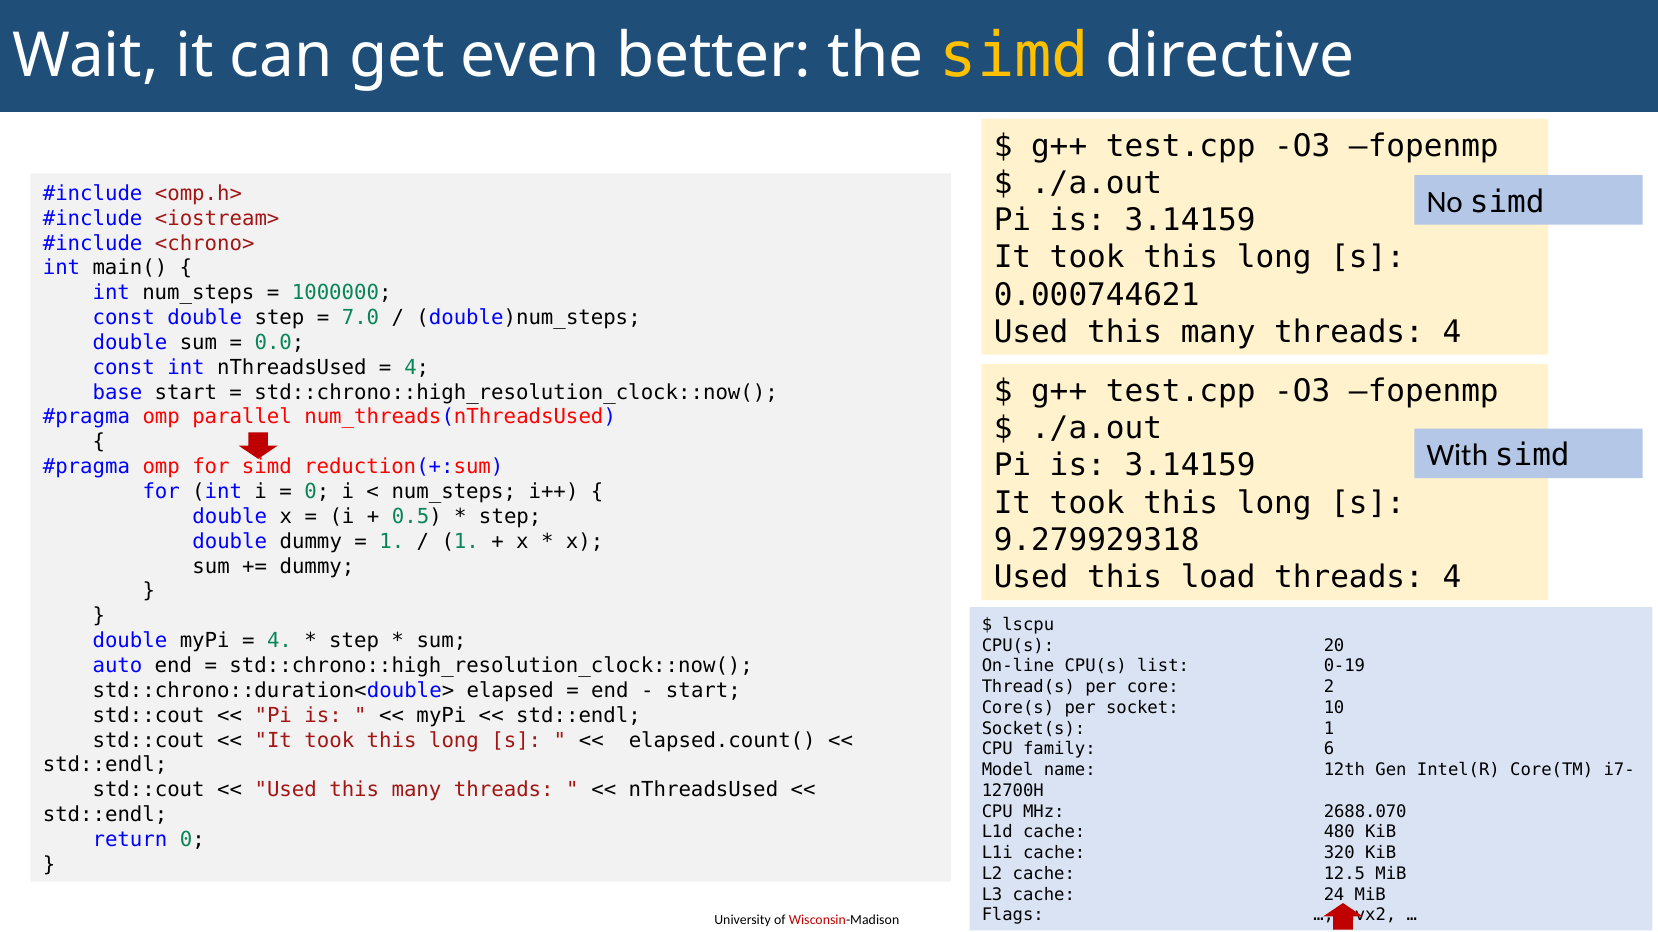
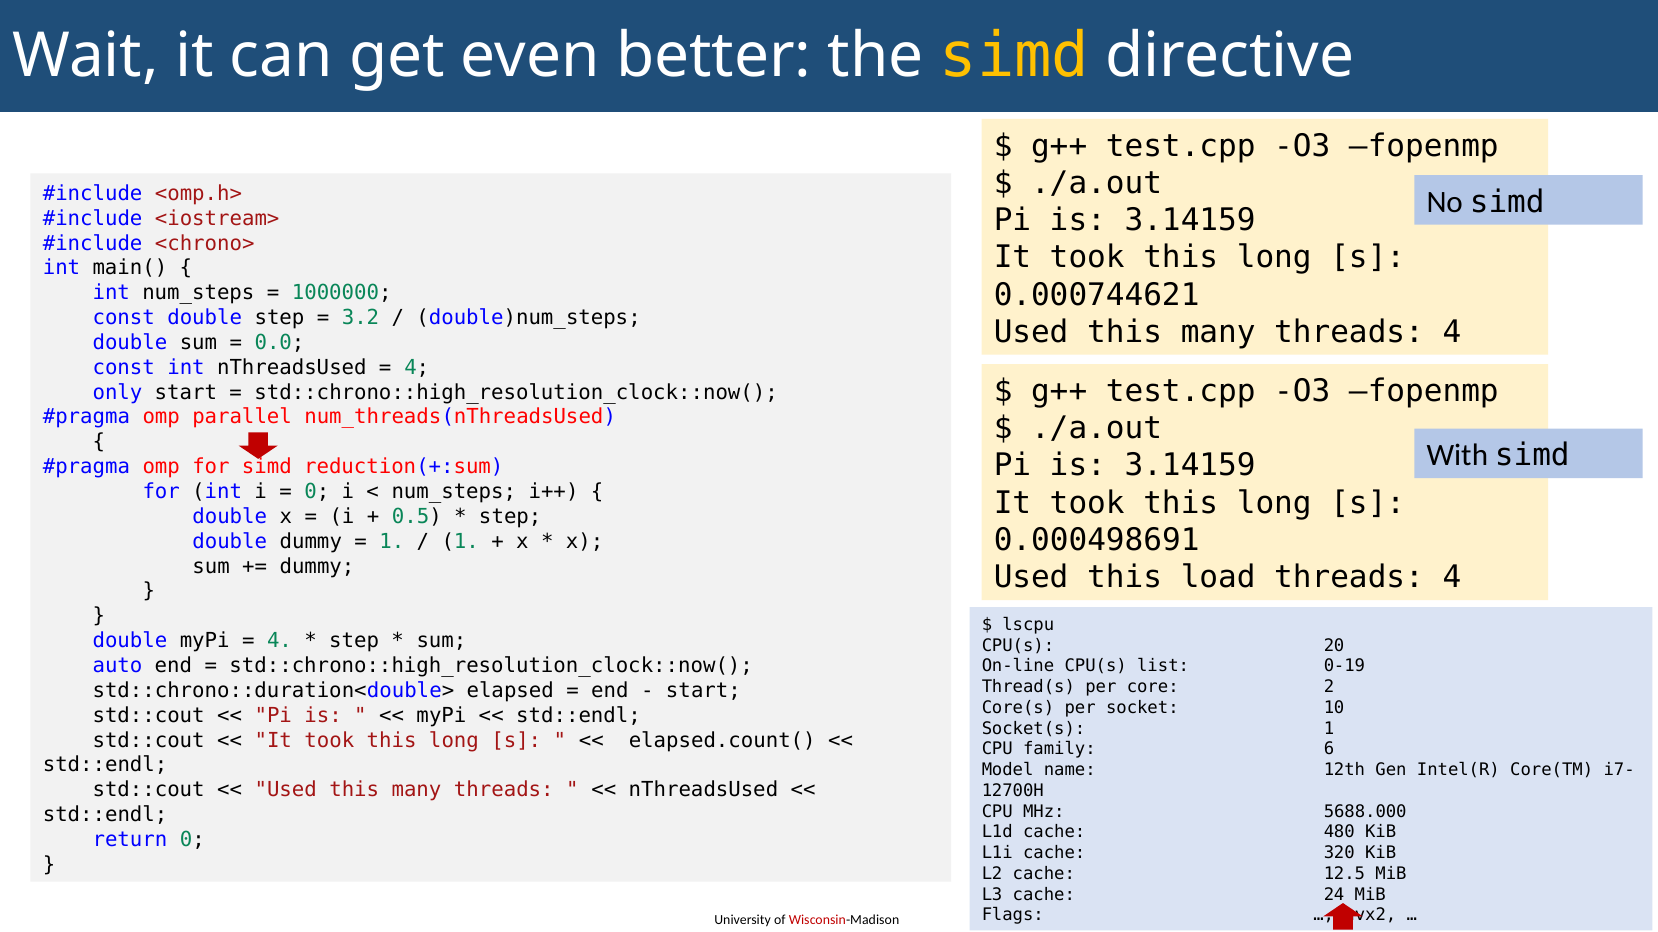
7.0: 7.0 -> 3.2 (361, 318)
base: base -> only (117, 393)
9.279929318: 9.279929318 -> 0.000498691 (1097, 541)
2688.070: 2688.070 -> 5688.000 (1365, 812)
